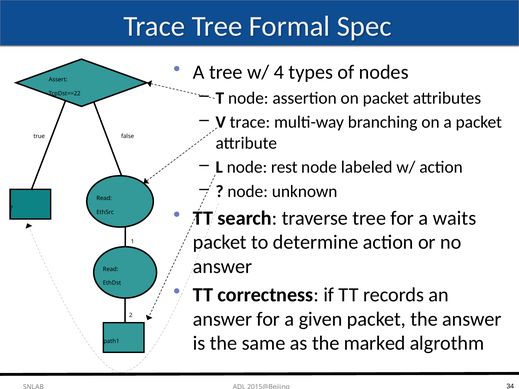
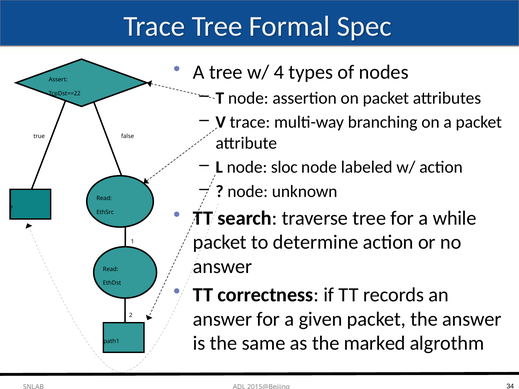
rest: rest -> sloc (284, 167)
waits: waits -> while (455, 218)
